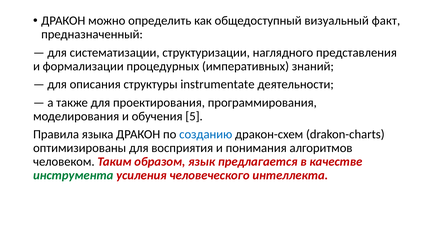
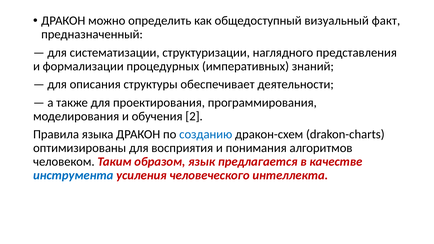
instrumentate: instrumentate -> обеспечивает (217, 84)
5: 5 -> 2 (194, 116)
инструмента colour: green -> blue (73, 176)
